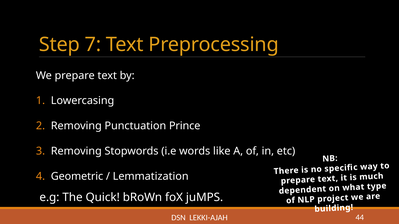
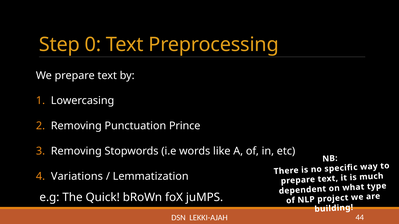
7: 7 -> 0 (93, 45)
Geometric: Geometric -> Variations (77, 177)
